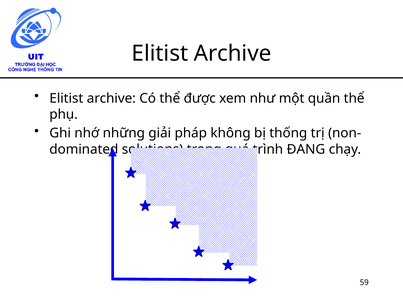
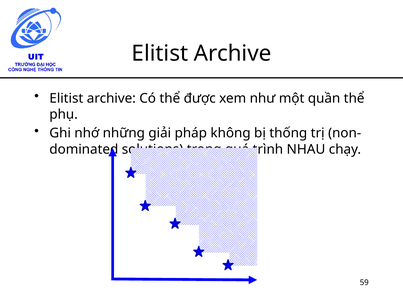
ĐANG: ĐANG -> NHAU (306, 149)
